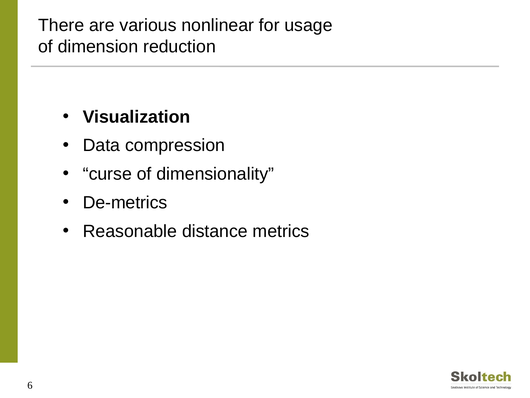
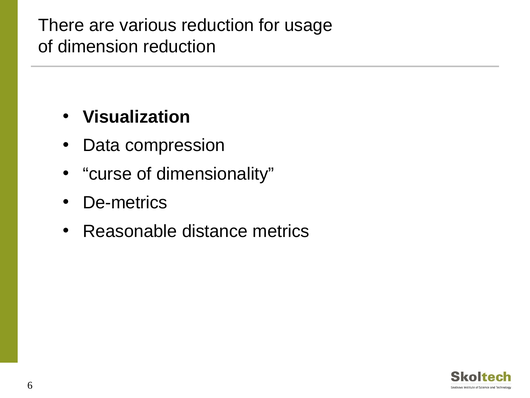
various nonlinear: nonlinear -> reduction (218, 25)
